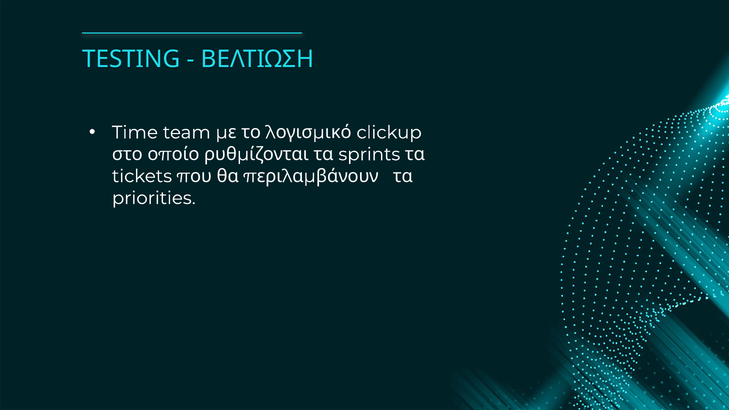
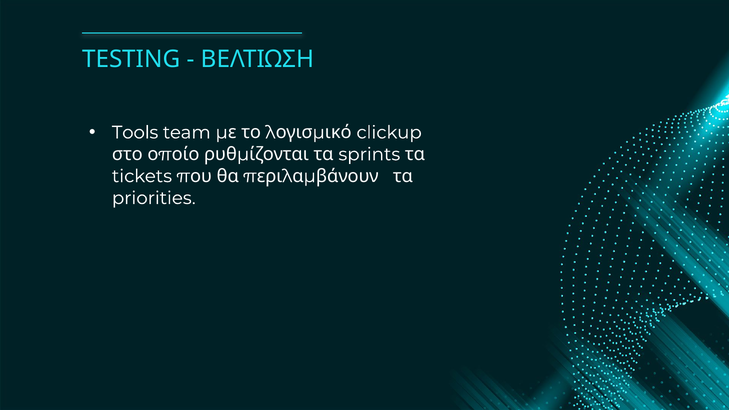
Time: Time -> Tools (135, 132)
